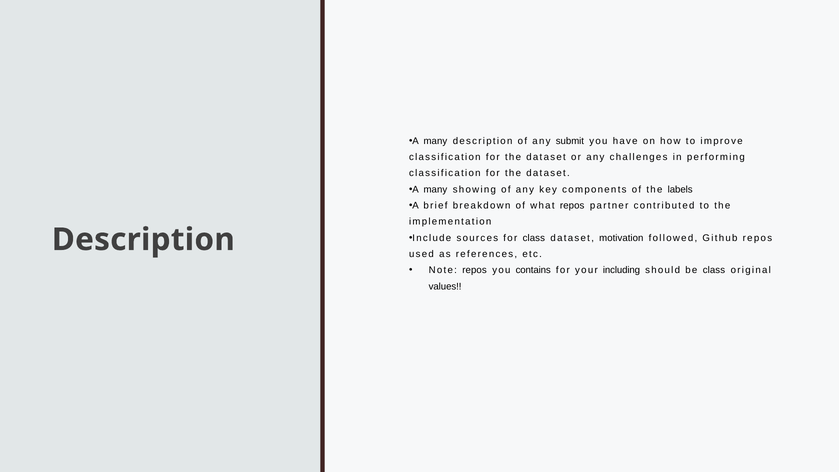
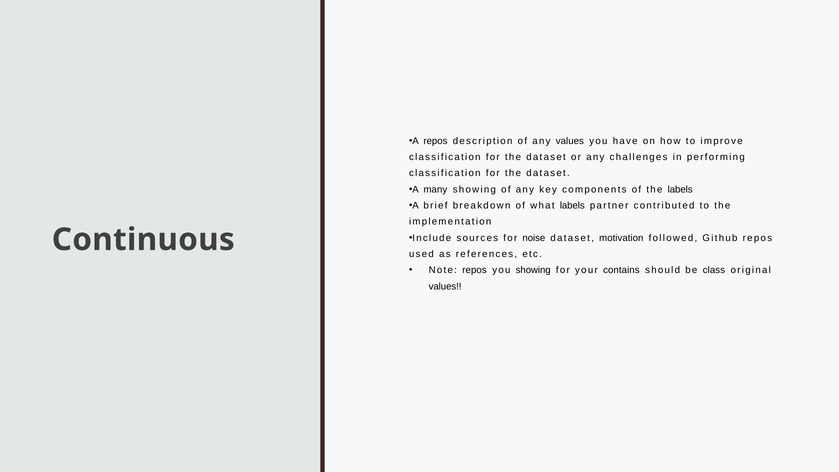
many: many -> repos (435, 141)
any submit: submit -> values (570, 141)
what repos: repos -> labels (572, 206)
for class: class -> noise (534, 238)
Description: Description -> Continuous (143, 240)
you contains: contains -> showing (533, 270)
including: including -> contains (621, 270)
